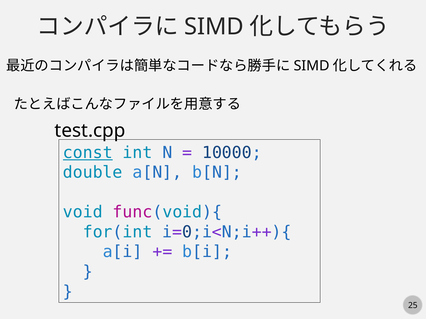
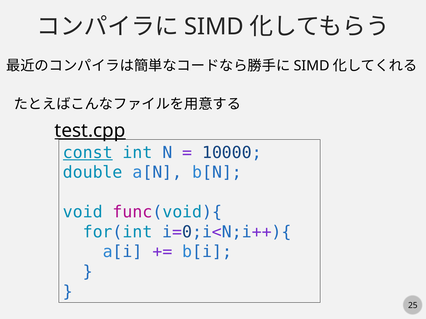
test.cpp underline: none -> present (90, 131)
